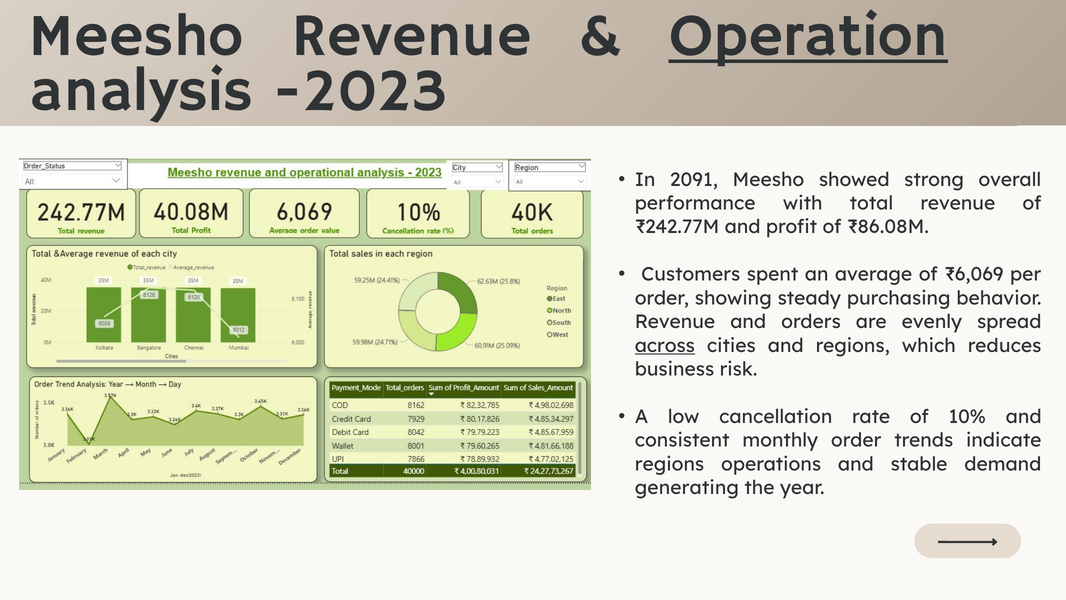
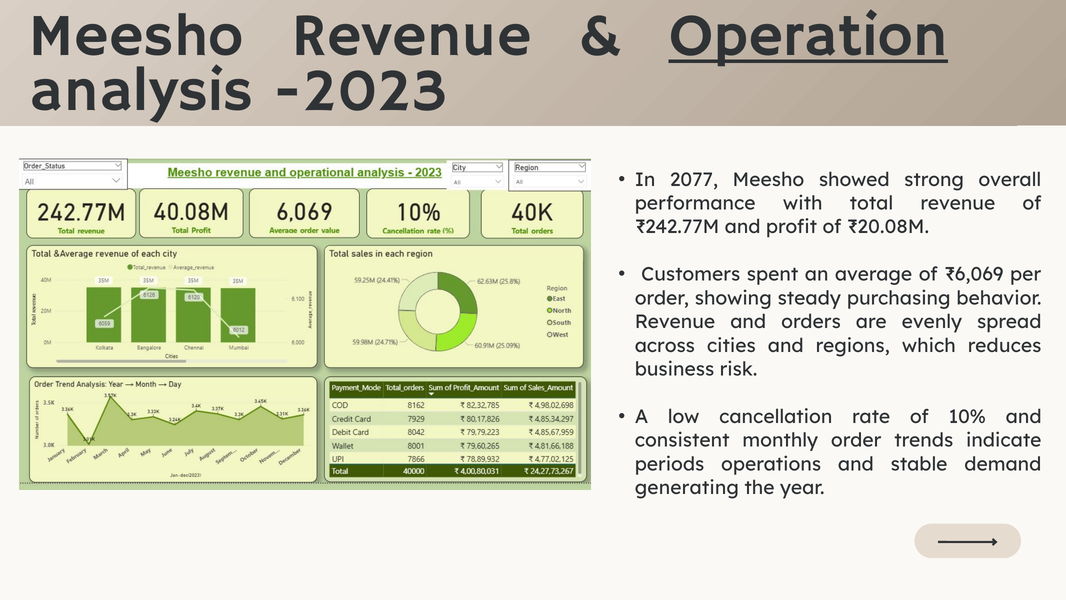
2091: 2091 -> 2077 (694, 180)
₹86.08M: ₹86.08M -> ₹20.08M (888, 227)
across underline: present -> none (665, 345)
regions: regions -> periods (670, 464)
